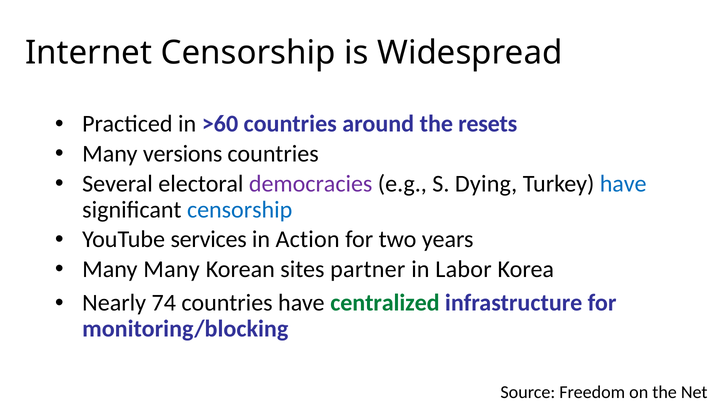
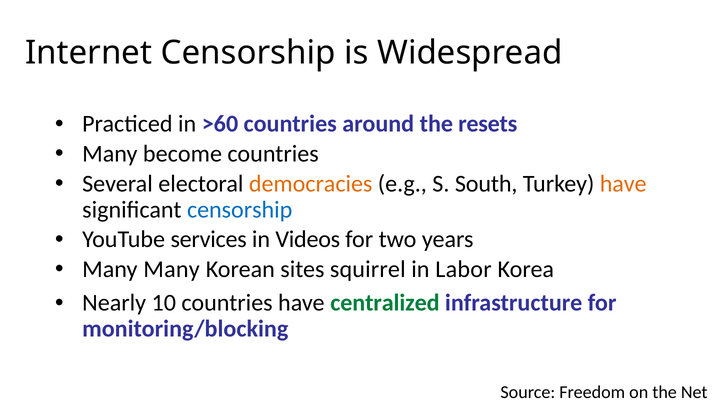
versions: versions -> become (182, 154)
democracies colour: purple -> orange (311, 183)
Dying: Dying -> South (486, 183)
have colour: blue -> orange (623, 183)
Action: Action -> Videos (308, 239)
partner: partner -> squirrel (368, 269)
74: 74 -> 10 (164, 303)
